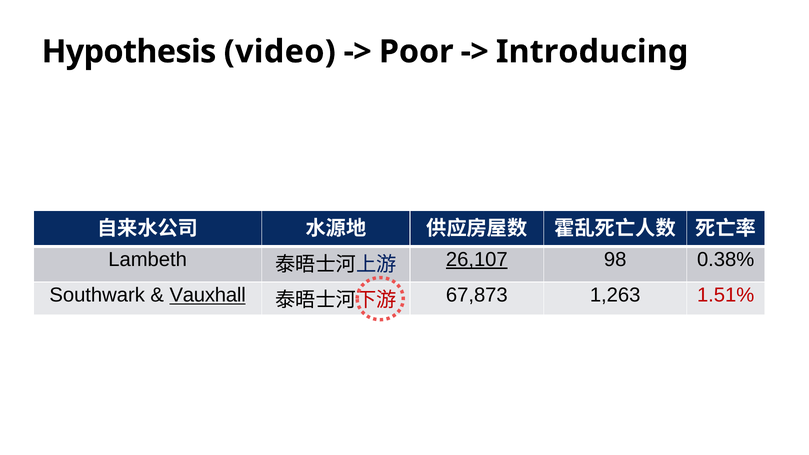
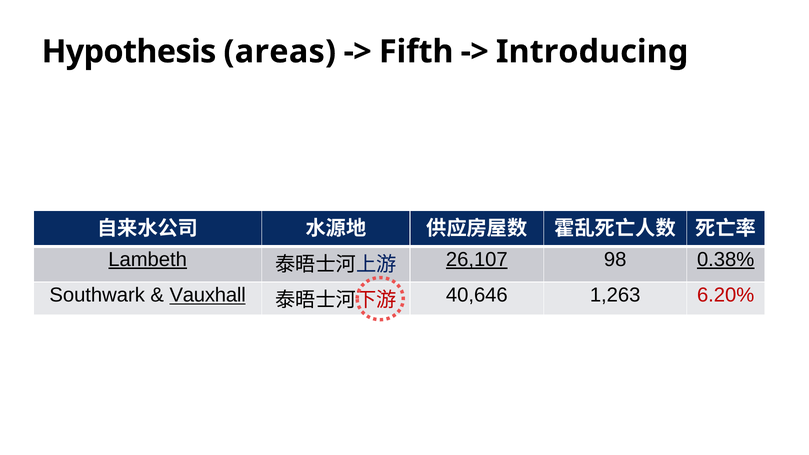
video: video -> areas (280, 52)
Poor: Poor -> Fifth (416, 52)
Lambeth underline: none -> present (148, 260)
0.38% underline: none -> present (726, 260)
67,873: 67,873 -> 40,646 (477, 295)
1.51%: 1.51% -> 6.20% (726, 295)
